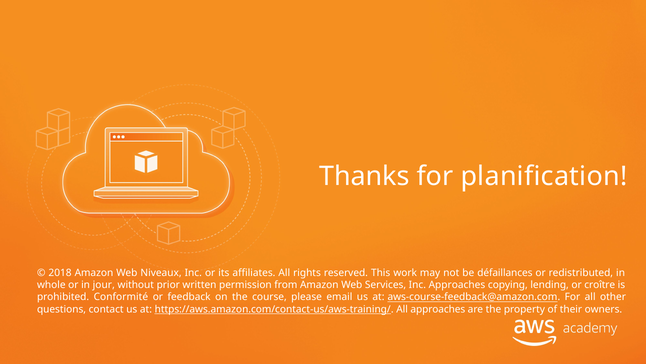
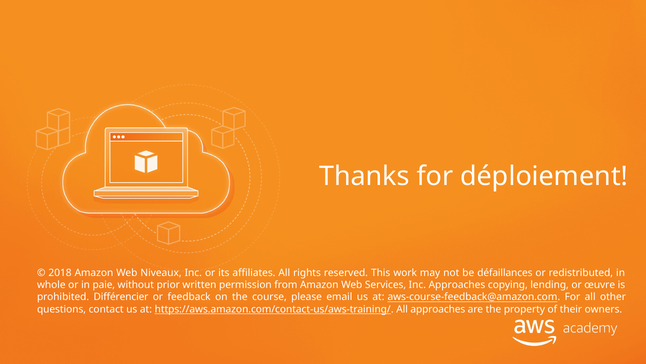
planification: planification -> déploiement (544, 176)
jour: jour -> paie (104, 284)
croître: croître -> œuvre (600, 284)
Conformité: Conformité -> Différencier (121, 297)
